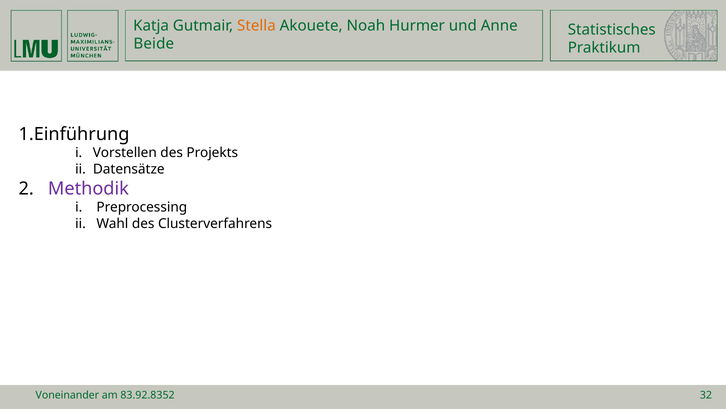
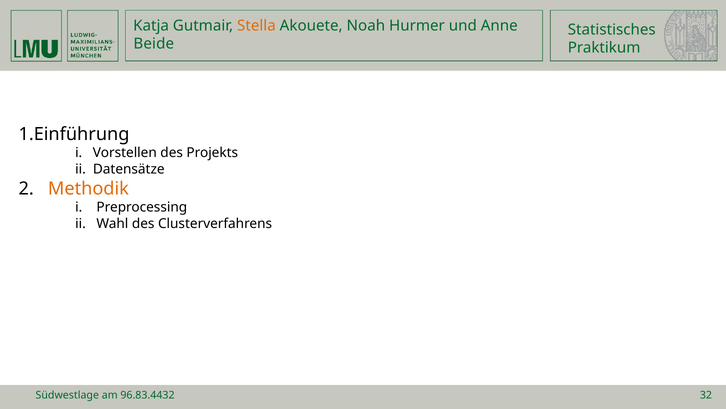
Methodik colour: purple -> orange (88, 188)
Voneinander: Voneinander -> Südwestlage (67, 394)
83.92.8352: 83.92.8352 -> 96.83.4432 (148, 394)
